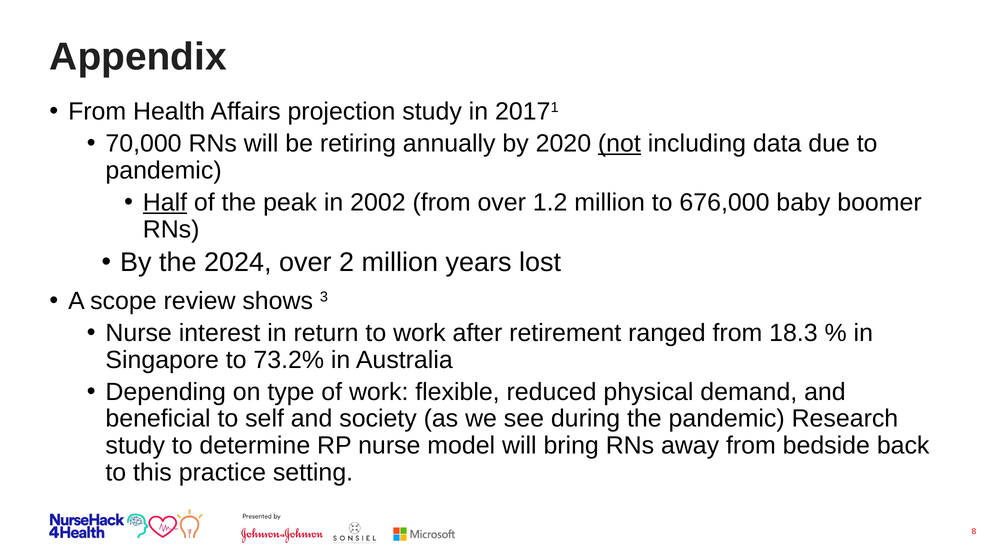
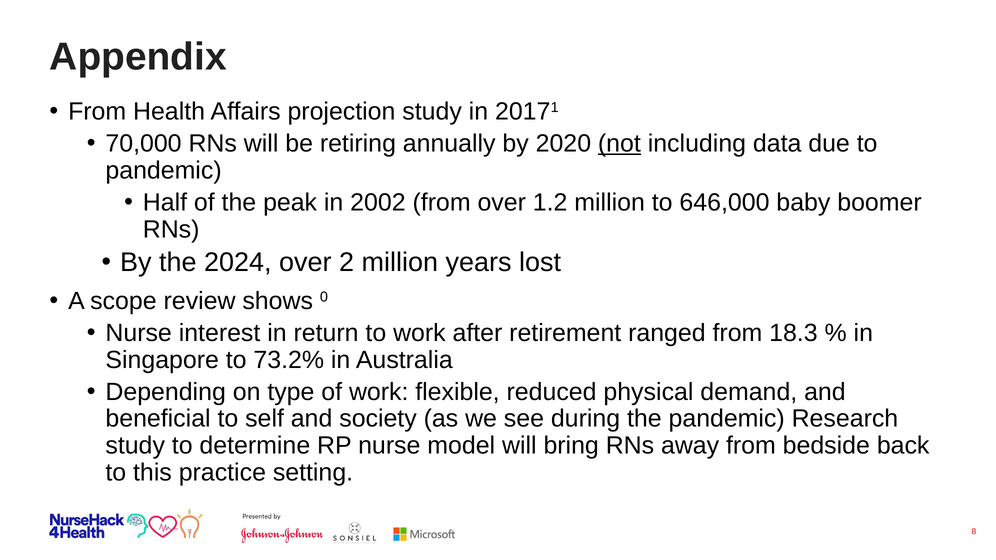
Half underline: present -> none (165, 203)
676,000: 676,000 -> 646,000 (724, 203)
3: 3 -> 0 (324, 297)
